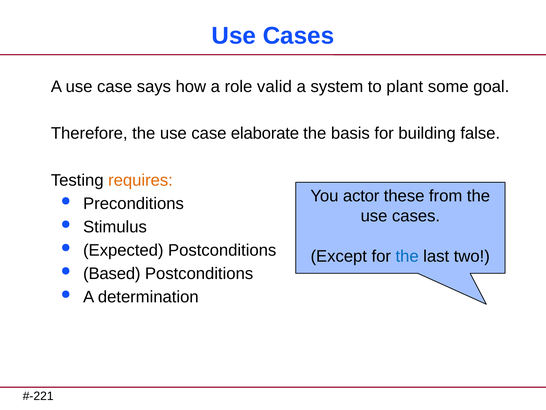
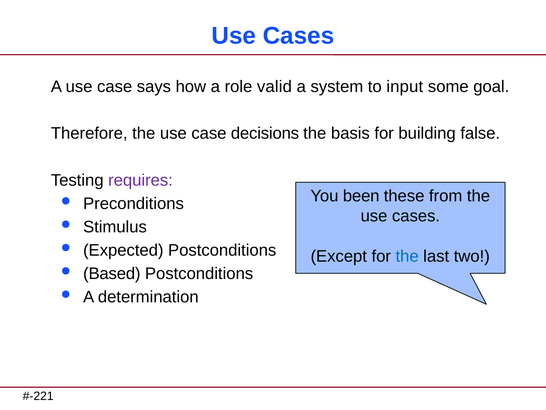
plant: plant -> input (405, 87)
elaborate: elaborate -> decisions (265, 133)
requires colour: orange -> purple (140, 180)
actor: actor -> been (361, 196)
